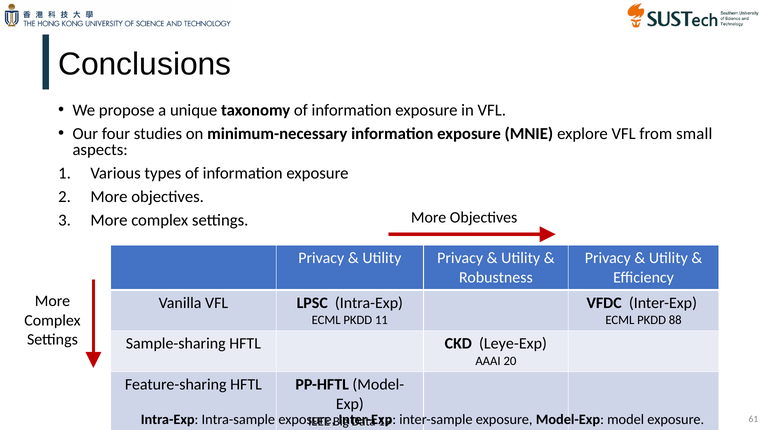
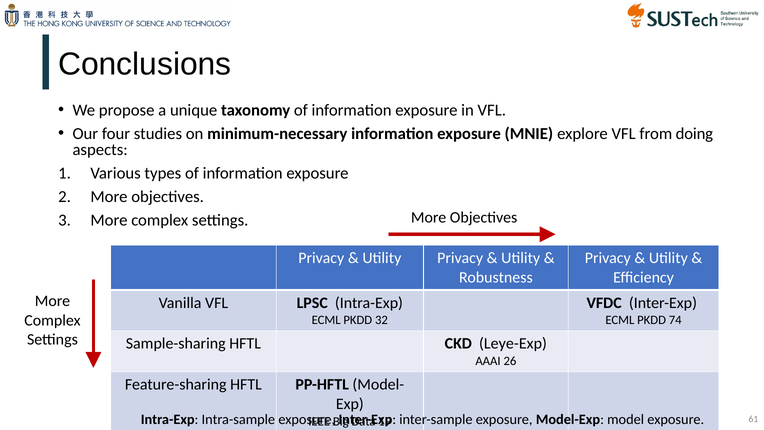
small: small -> doing (694, 134)
11: 11 -> 32 (381, 320)
88: 88 -> 74 (675, 320)
20: 20 -> 26 (510, 361)
